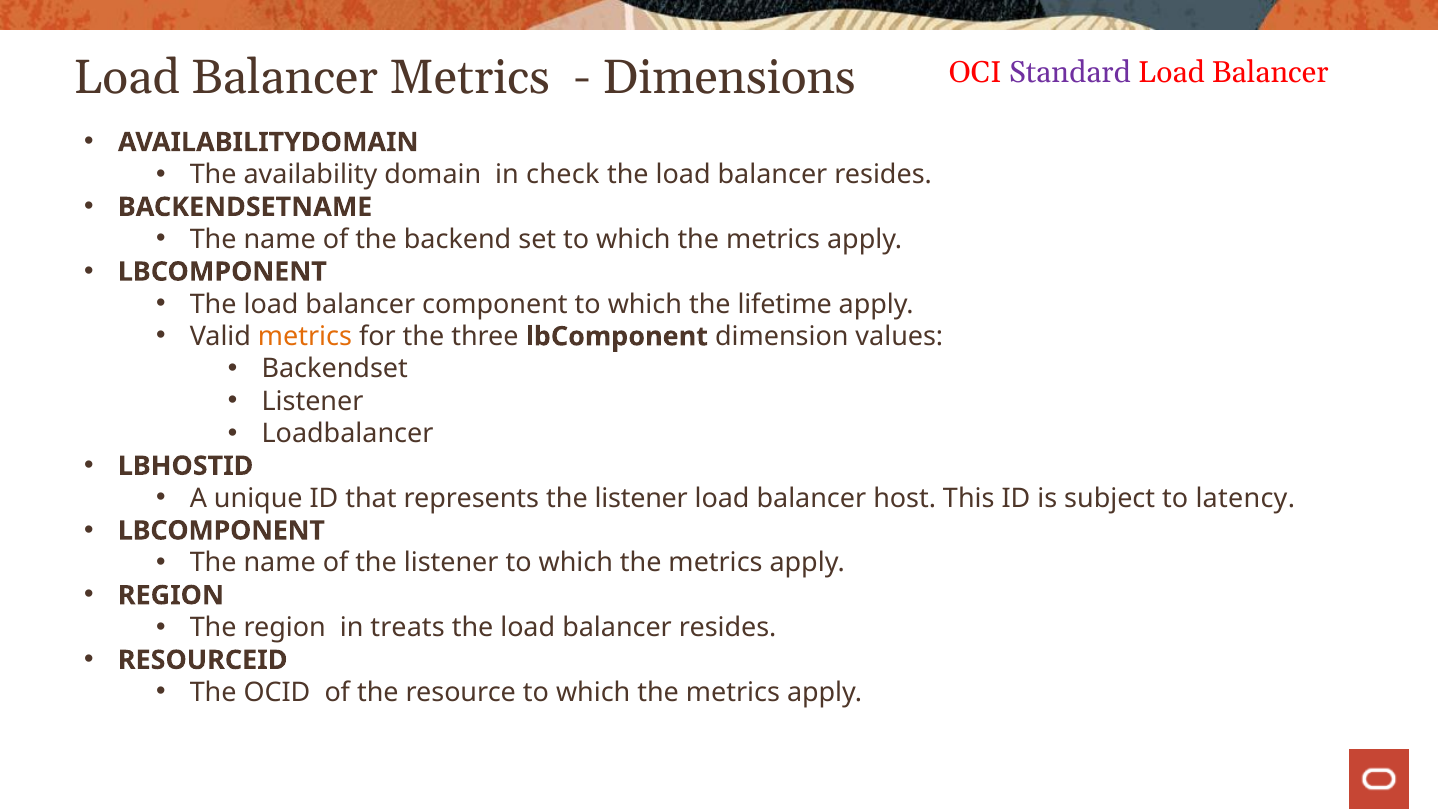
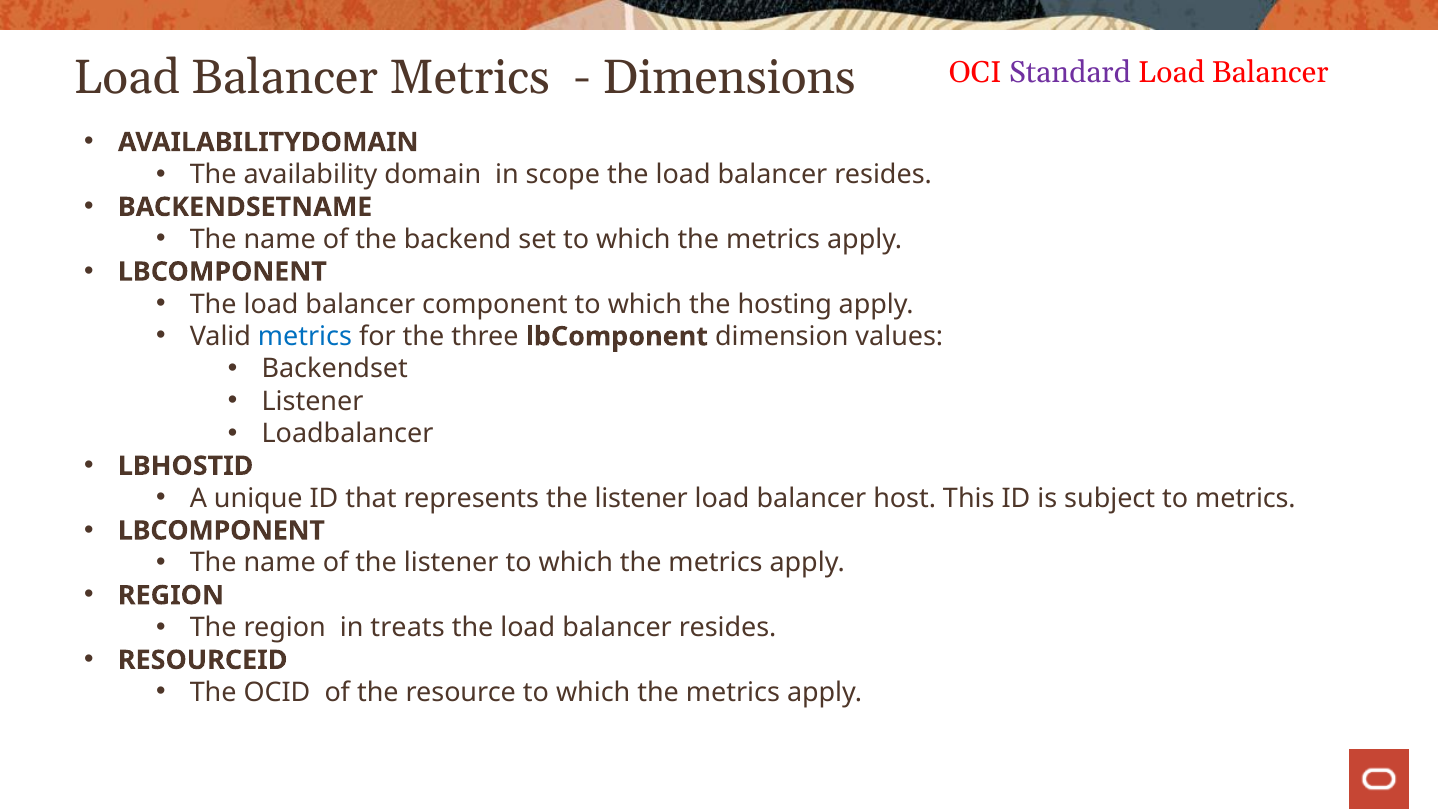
check: check -> scope (563, 175)
lifetime: lifetime -> hosting (785, 304)
metrics colour: orange -> blue (305, 336)
to latency: latency -> metrics (1245, 498)
